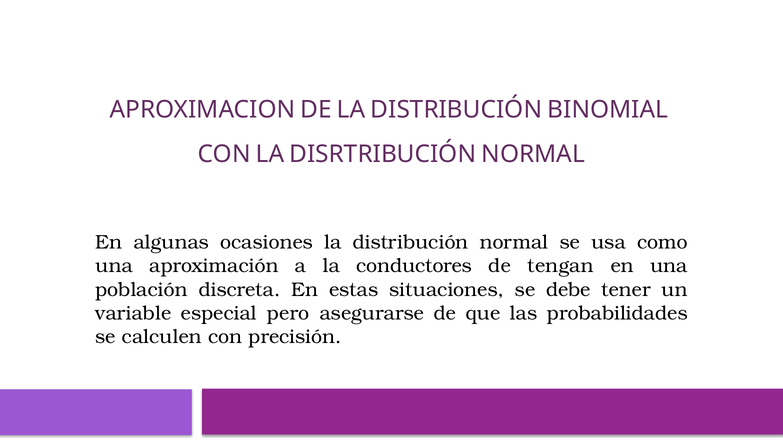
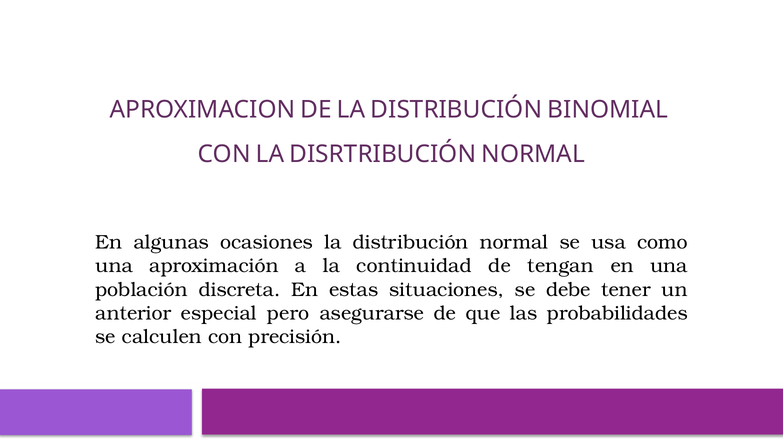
conductores: conductores -> continuidad (414, 266)
variable: variable -> anterior (133, 313)
